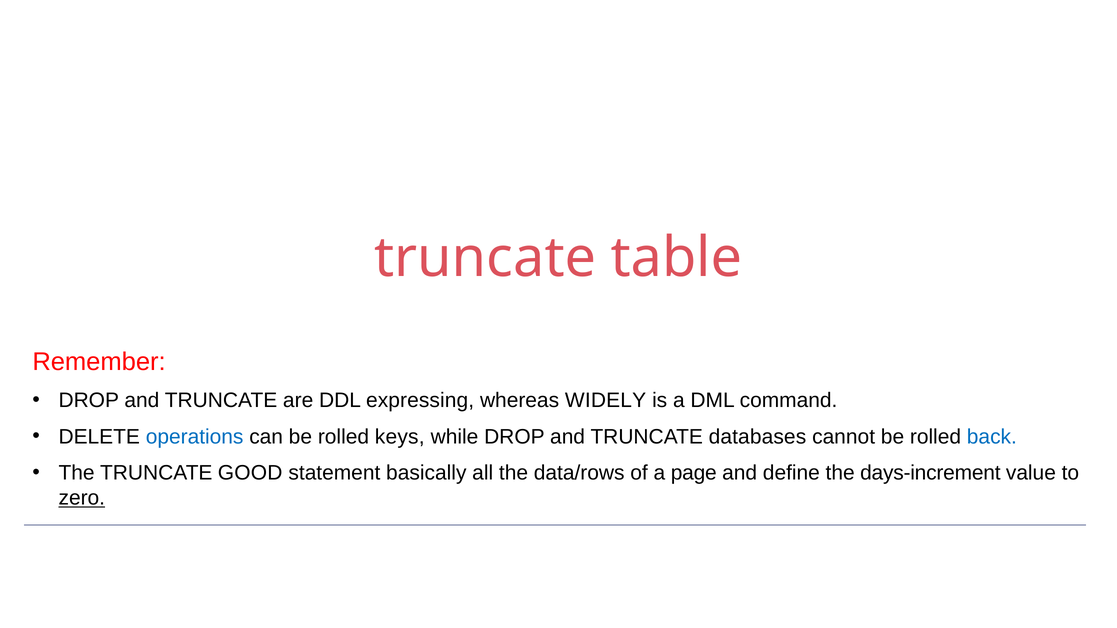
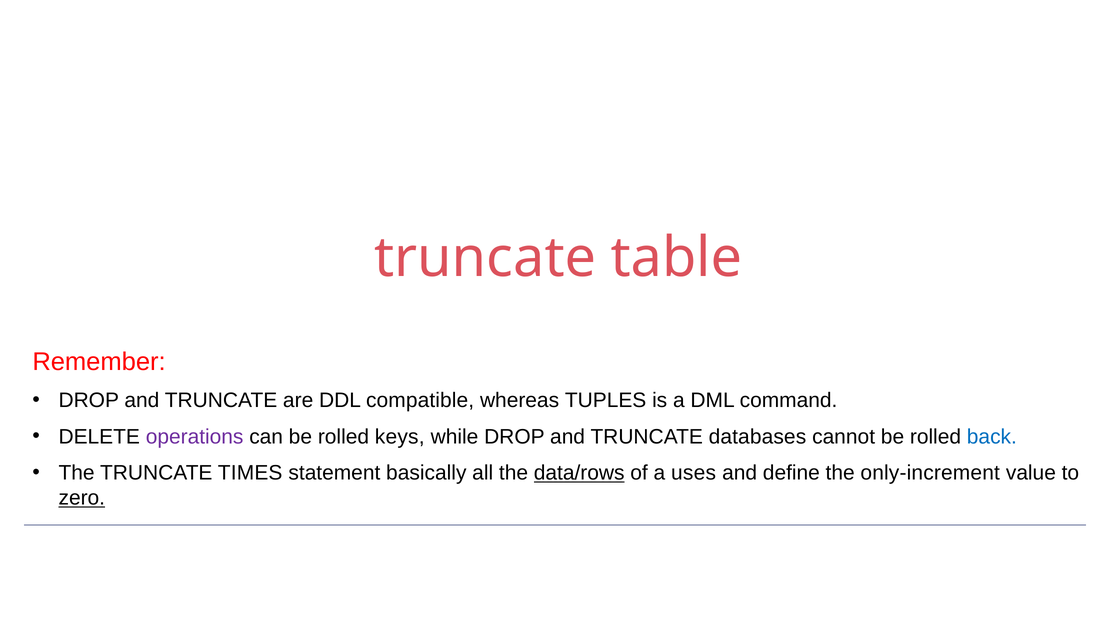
expressing: expressing -> compatible (420, 401)
WIDELY: WIDELY -> TUPLES (606, 401)
operations colour: blue -> purple (195, 437)
GOOD: GOOD -> TIMES (250, 473)
data/rows underline: none -> present (579, 473)
page: page -> uses (694, 473)
days-increment: days-increment -> only-increment (930, 473)
